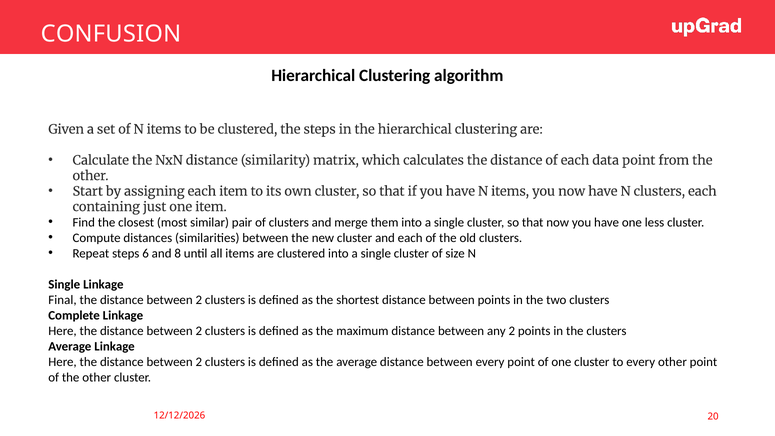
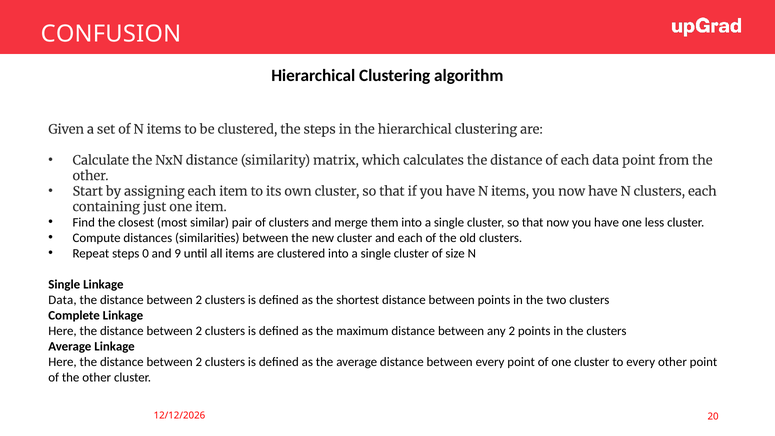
6: 6 -> 0 (146, 253)
8: 8 -> 9 (178, 253)
Final: Final -> Data (62, 300)
